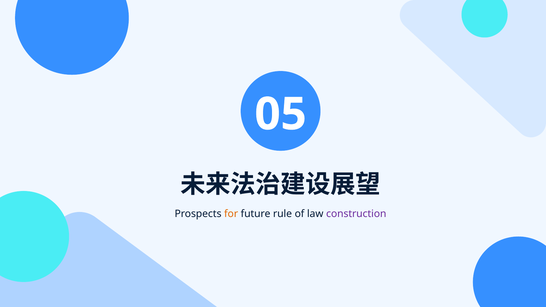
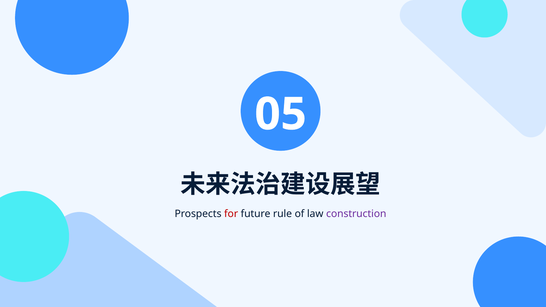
for colour: orange -> red (231, 214)
